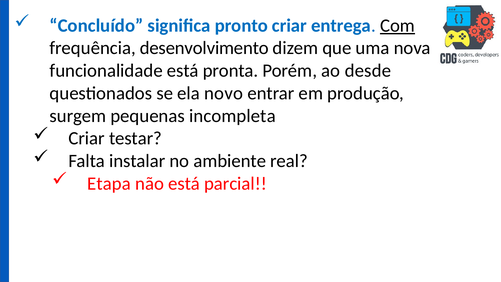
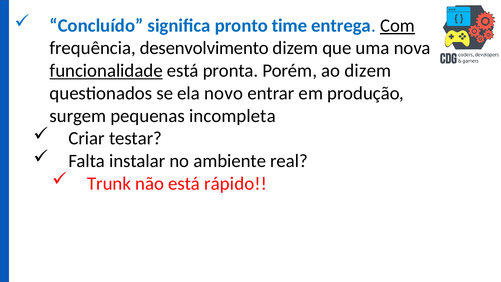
pronto criar: criar -> time (290, 26)
funcionalidade underline: none -> present (106, 71)
ao desde: desde -> dizem (368, 71)
Etapa: Etapa -> Trunk (109, 183)
parcial: parcial -> rápido (235, 183)
